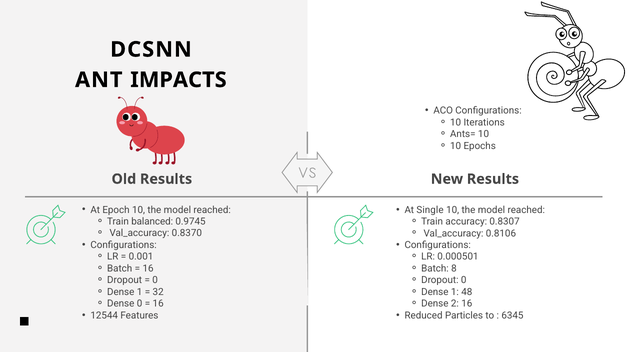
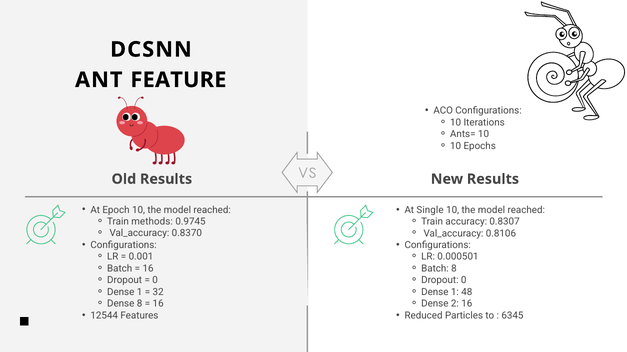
IMPACTS: IMPACTS -> FEATURE (178, 80)
balanced: balanced -> methods (152, 222)
Dense 0: 0 -> 8 (140, 304)
